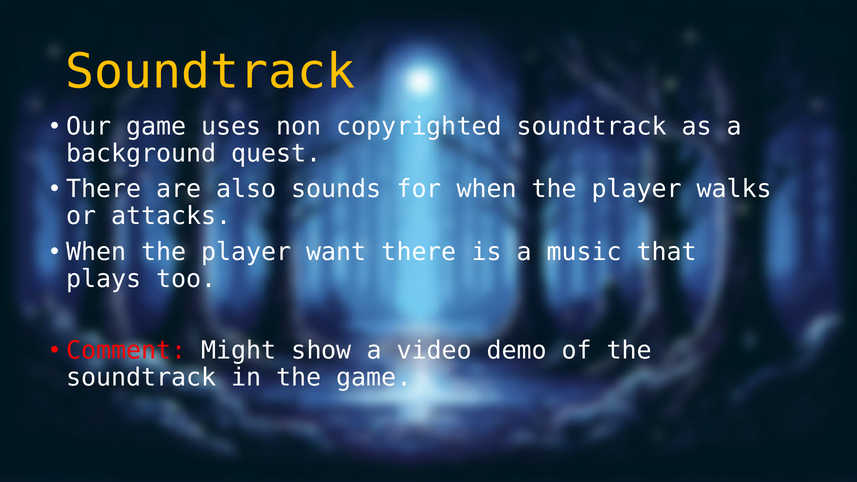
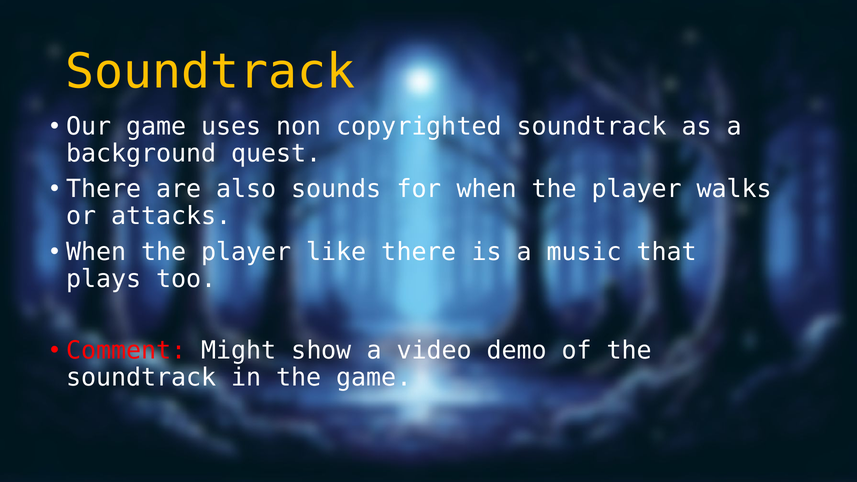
want: want -> like (336, 252)
